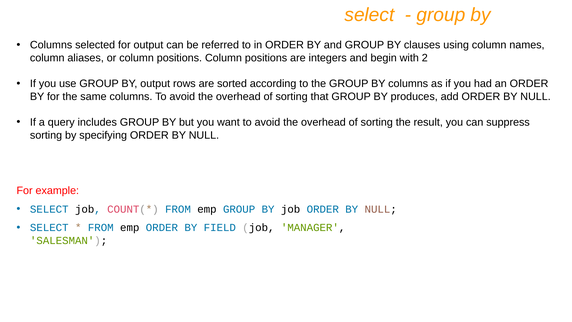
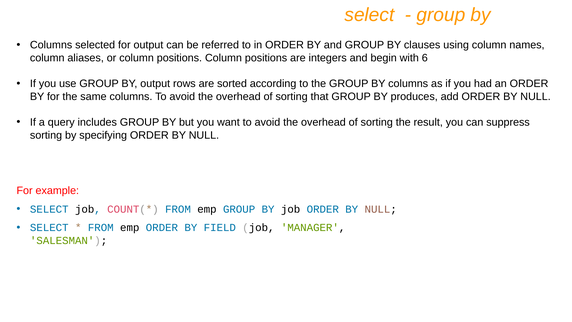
2: 2 -> 6 (425, 58)
